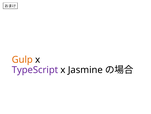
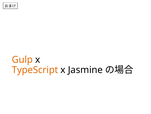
TypeScript colour: purple -> orange (35, 69)
